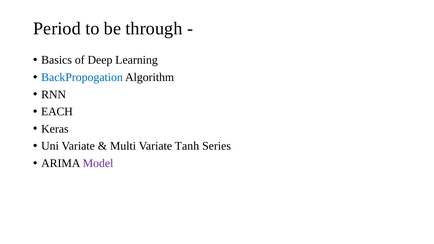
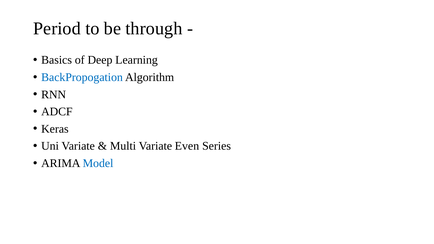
EACH: EACH -> ADCF (57, 112)
Tanh: Tanh -> Even (187, 146)
Model colour: purple -> blue (98, 163)
